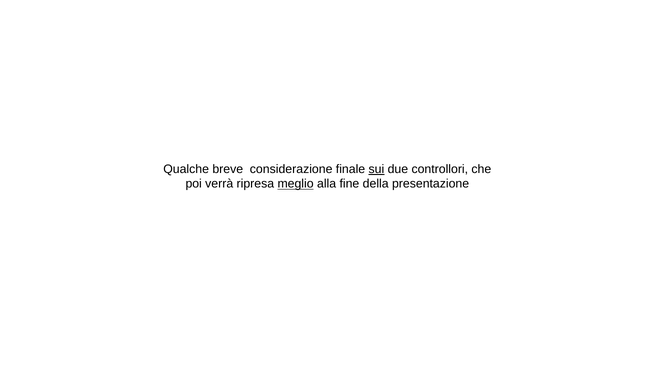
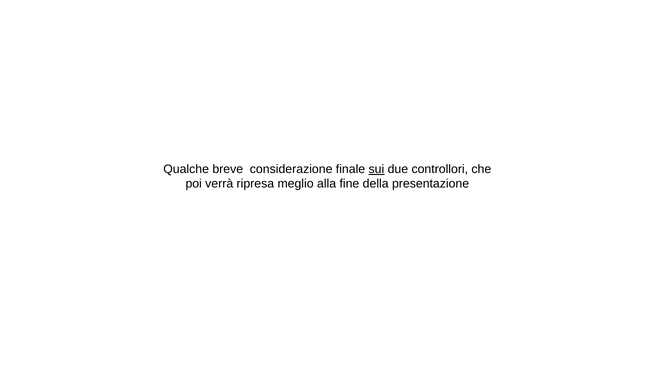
meglio underline: present -> none (296, 184)
